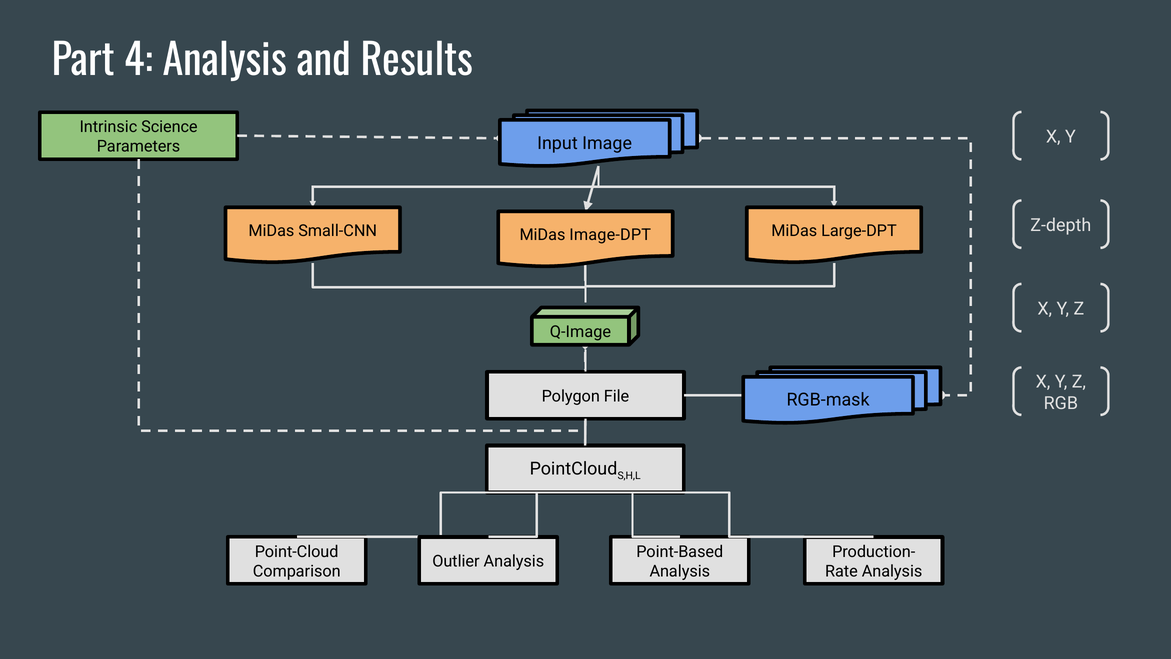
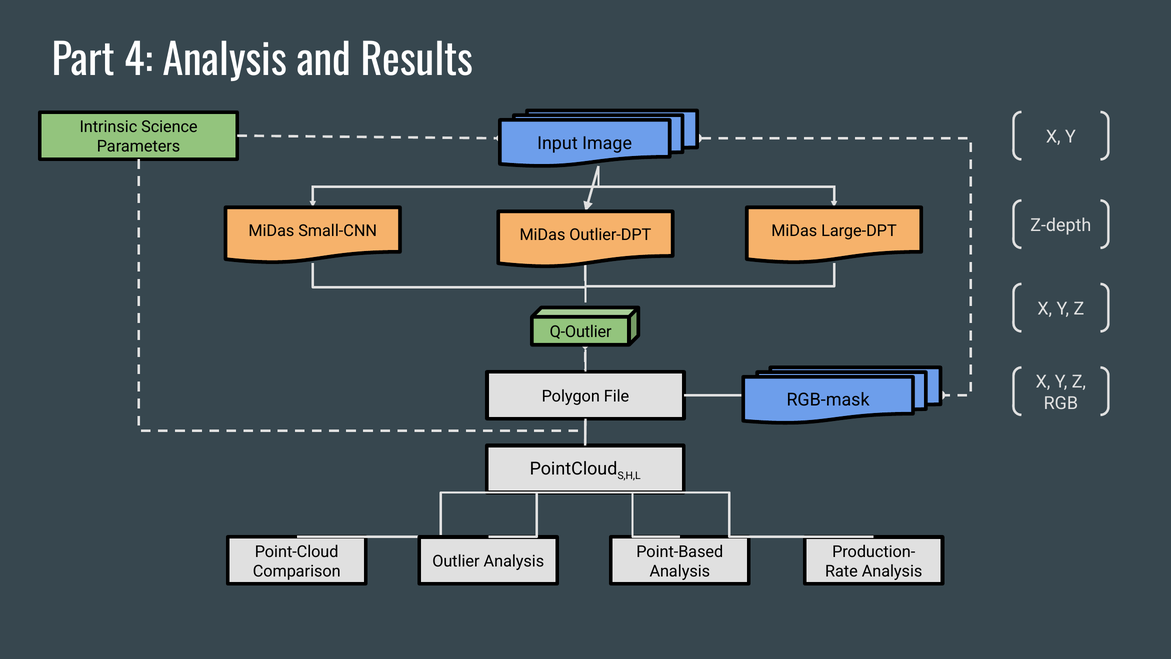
Image-DPT: Image-DPT -> Outlier-DPT (610, 235)
Q-Image: Q-Image -> Q-Outlier (581, 332)
